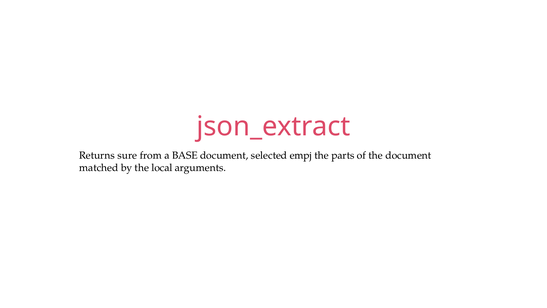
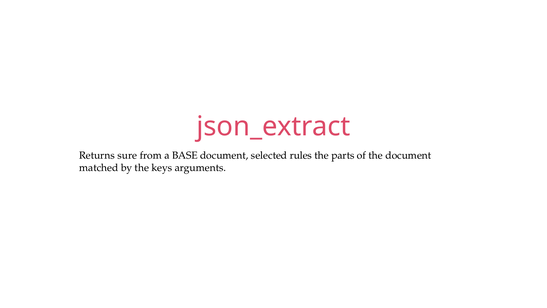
empj: empj -> rules (301, 155)
local: local -> keys (162, 168)
